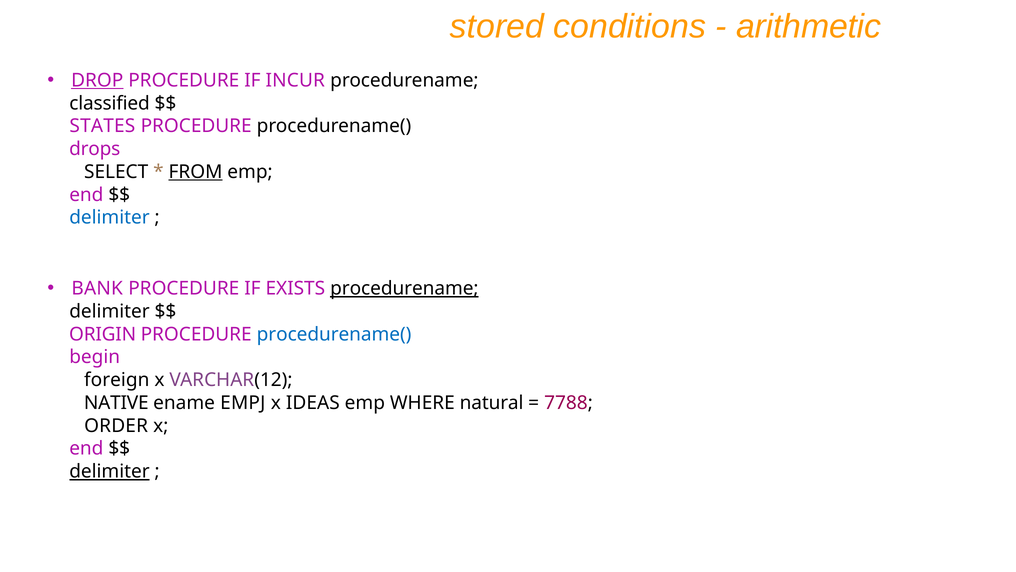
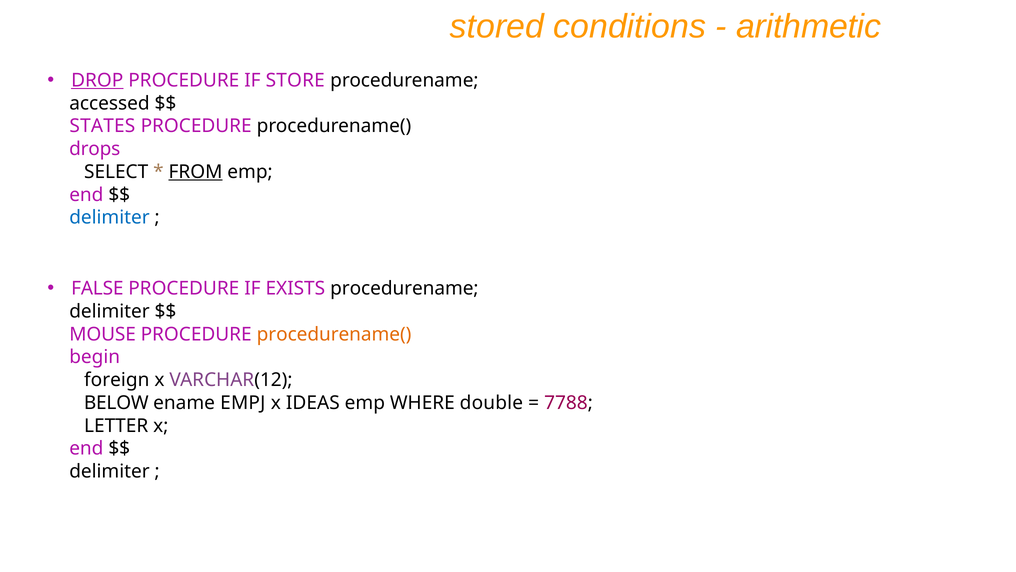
INCUR: INCUR -> STORE (295, 80)
classified: classified -> accessed (109, 103)
BANK: BANK -> FALSE (97, 288)
procedurename underline: present -> none (404, 288)
ORIGIN: ORIGIN -> MOUSE (103, 334)
procedurename( colour: blue -> orange (334, 334)
NATIVE: NATIVE -> BELOW (116, 403)
natural: natural -> double (491, 403)
ORDER: ORDER -> LETTER (116, 425)
delimiter underline: present -> none (109, 471)
